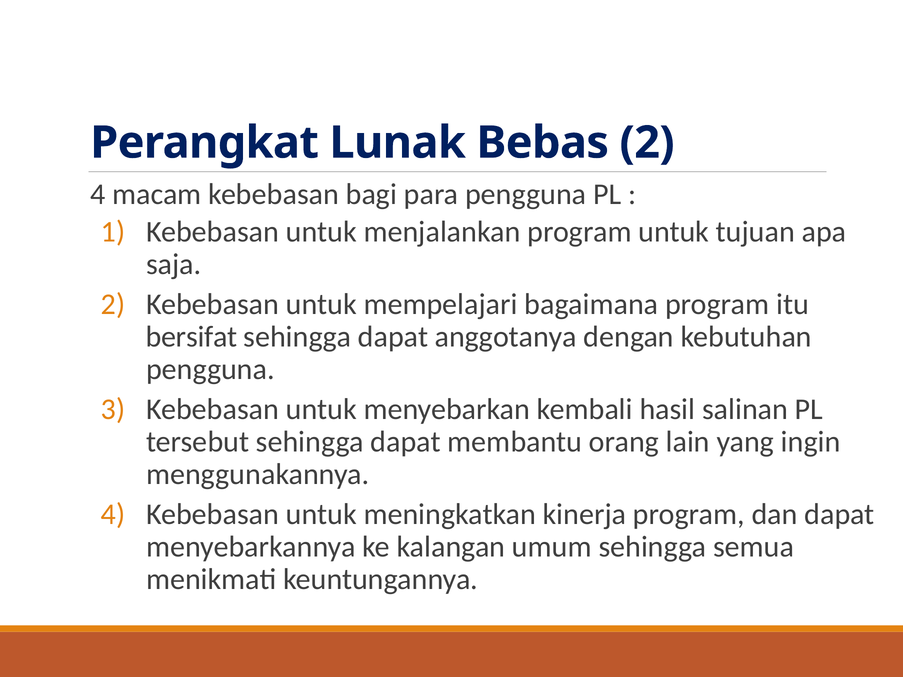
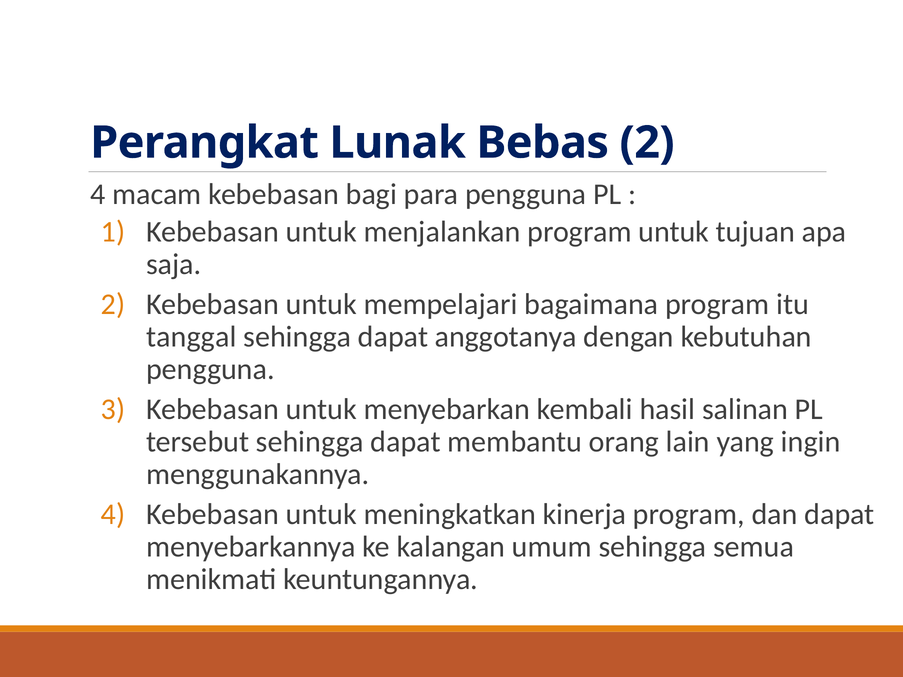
bersifat: bersifat -> tanggal (191, 337)
